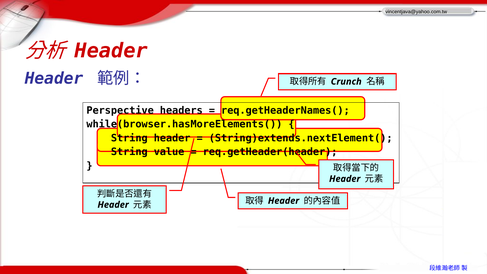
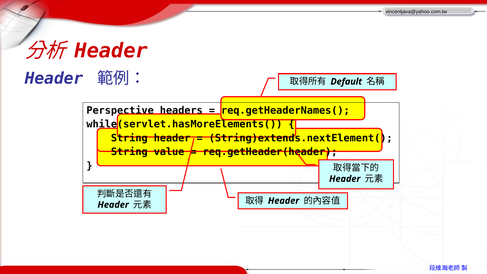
Crunch: Crunch -> Default (346, 82)
while(browser.hasMoreElements(: while(browser.hasMoreElements( -> while(servlet.hasMoreElements( (184, 124)
